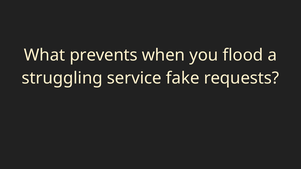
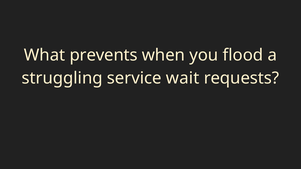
fake: fake -> wait (183, 78)
